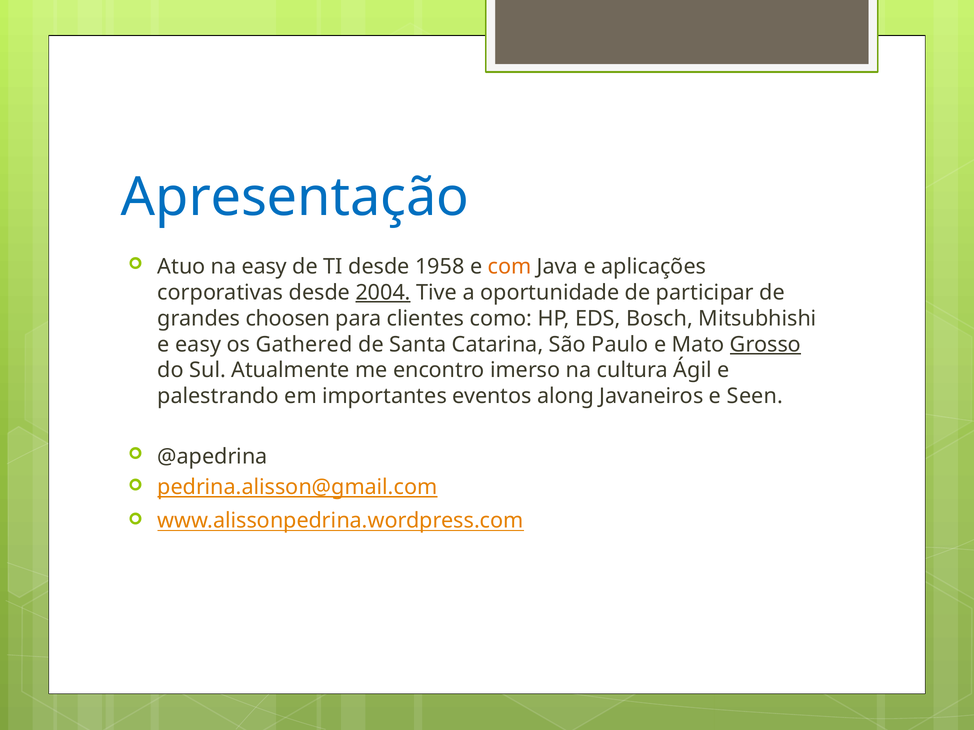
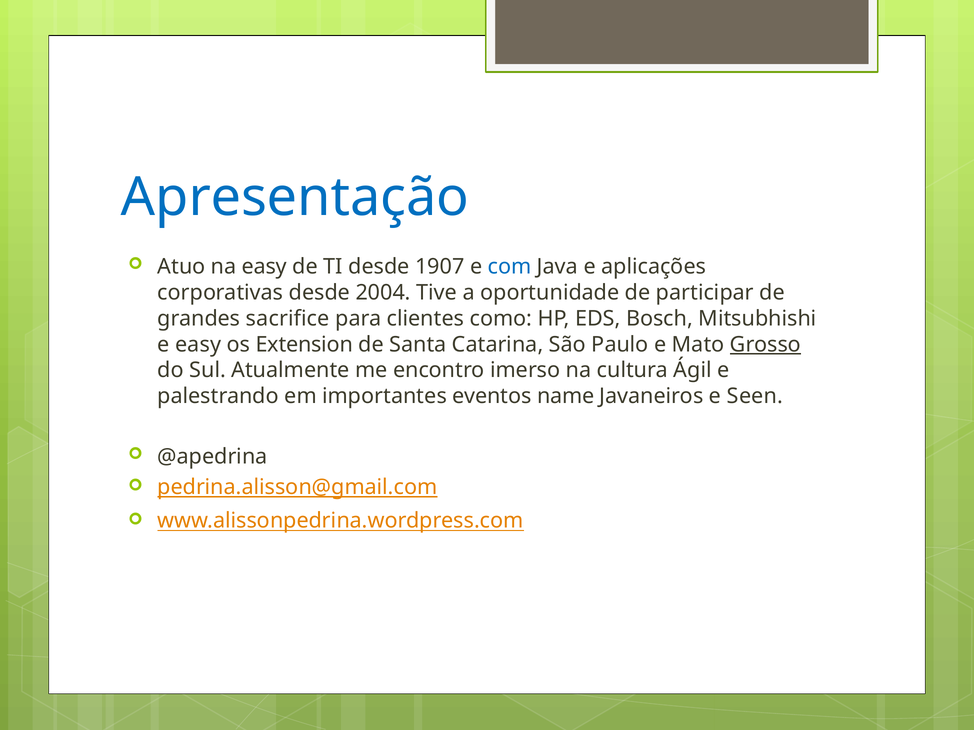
1958: 1958 -> 1907 (440, 267)
com colour: orange -> blue (510, 267)
2004 underline: present -> none (383, 293)
choosen: choosen -> sacrifice (288, 319)
Gathered: Gathered -> Extension (304, 345)
along: along -> name (566, 396)
